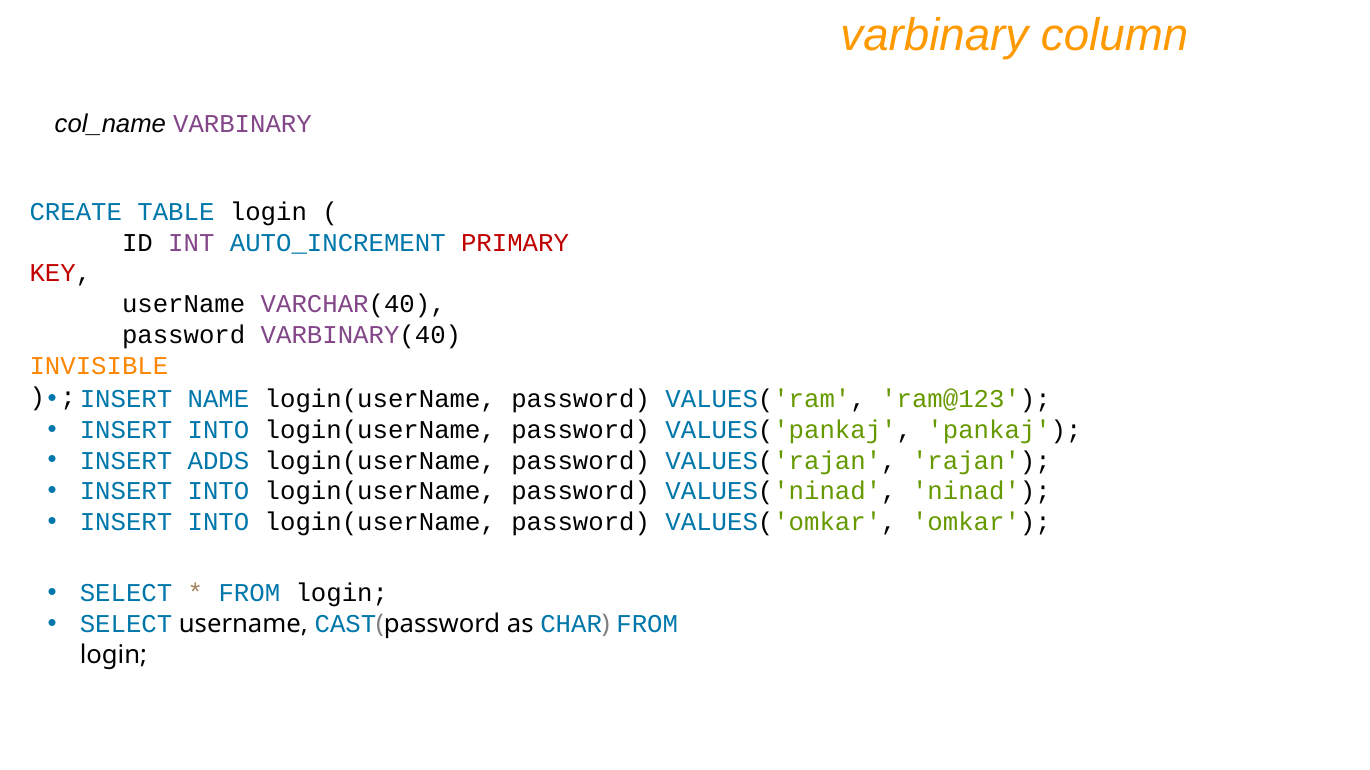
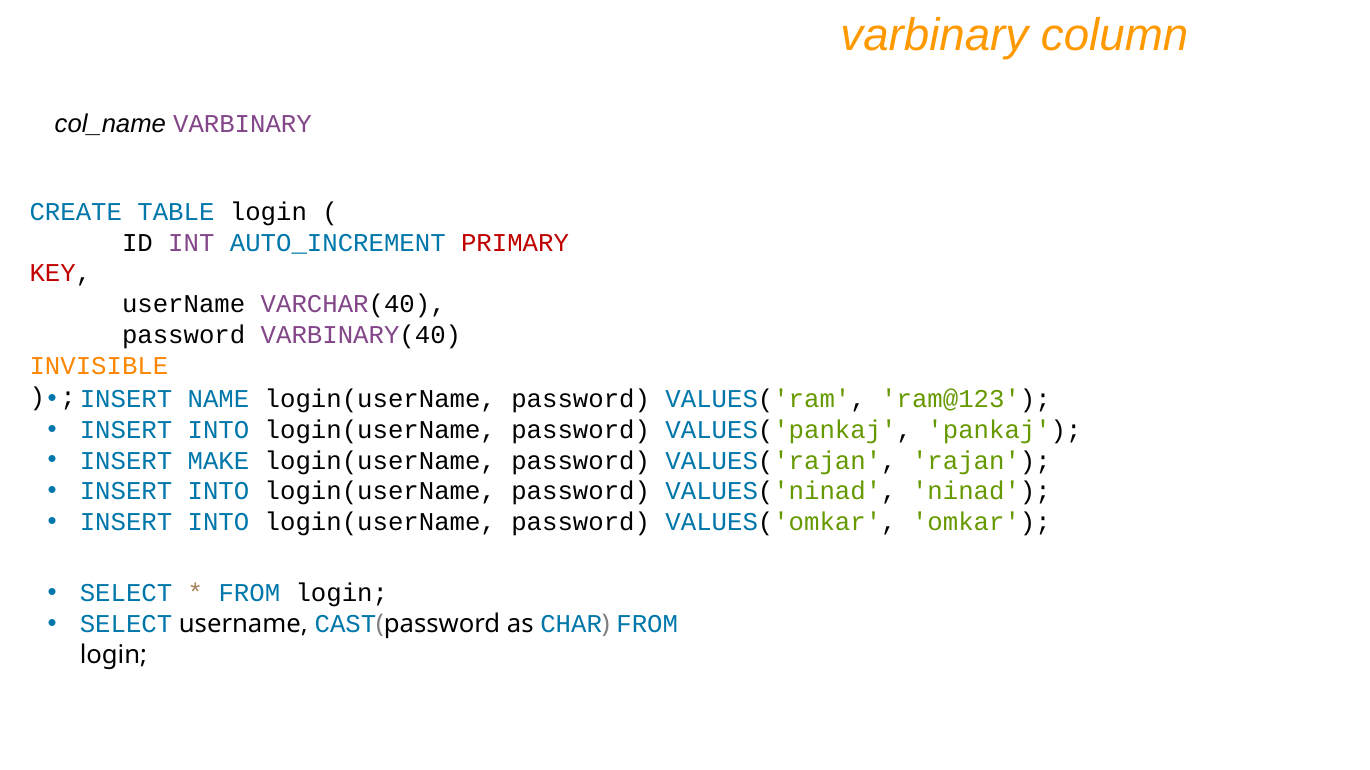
ADDS: ADDS -> MAKE (218, 461)
